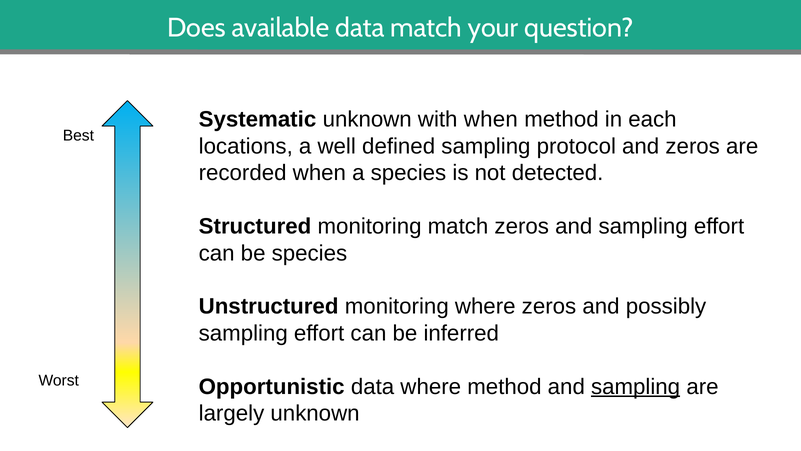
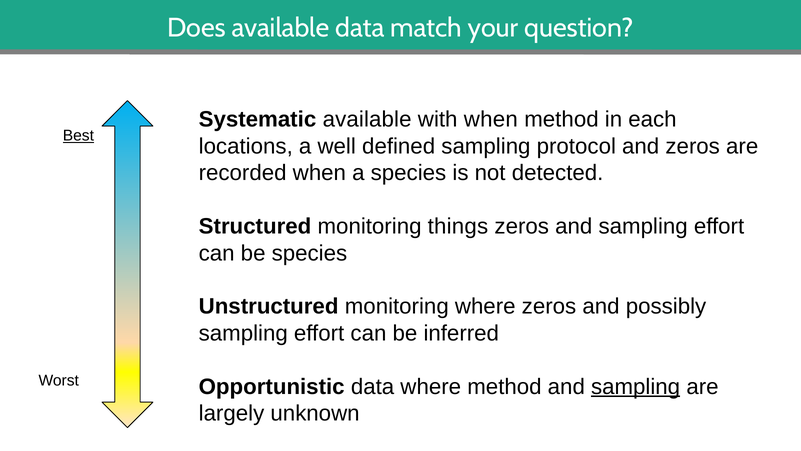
Systematic unknown: unknown -> available (367, 119)
Best underline: none -> present (78, 136)
monitoring match: match -> things (458, 226)
